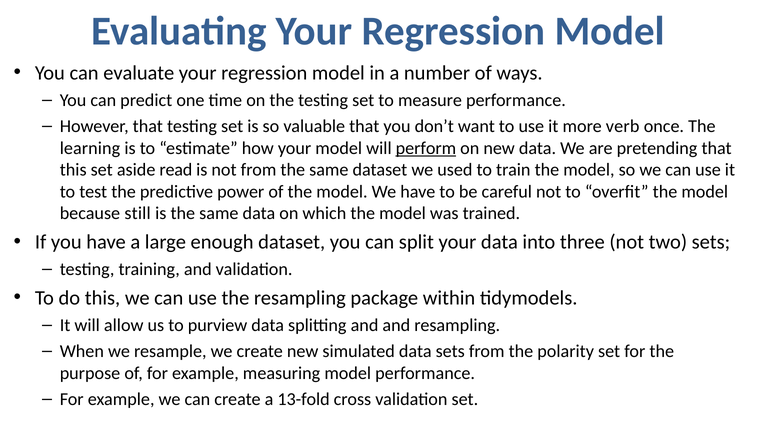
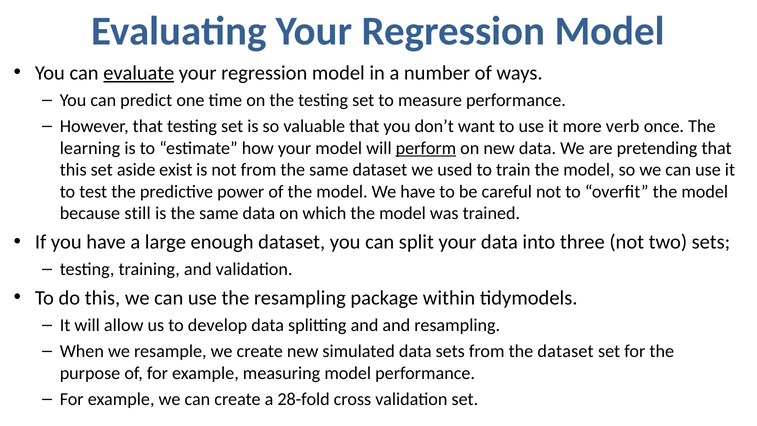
evaluate underline: none -> present (139, 73)
read: read -> exist (176, 170)
purview: purview -> develop (217, 325)
the polarity: polarity -> dataset (566, 351)
13-fold: 13-fold -> 28-fold (304, 399)
